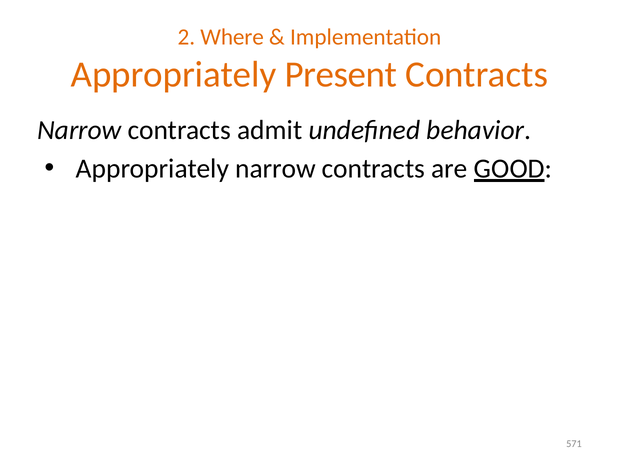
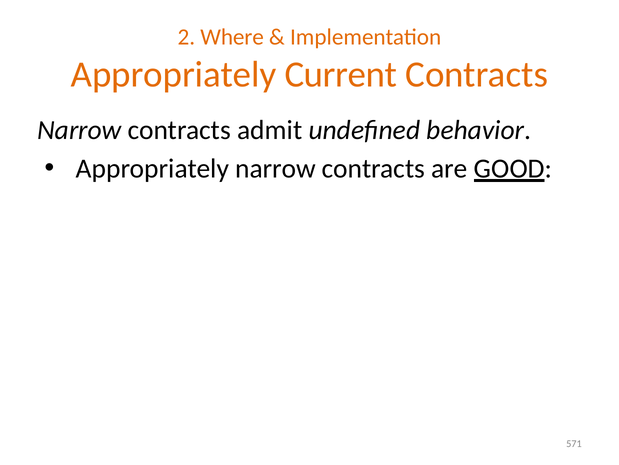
Present: Present -> Current (341, 74)
